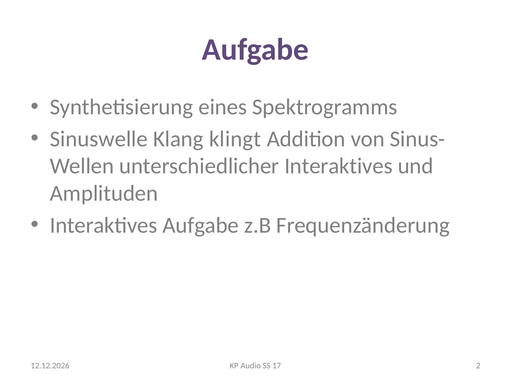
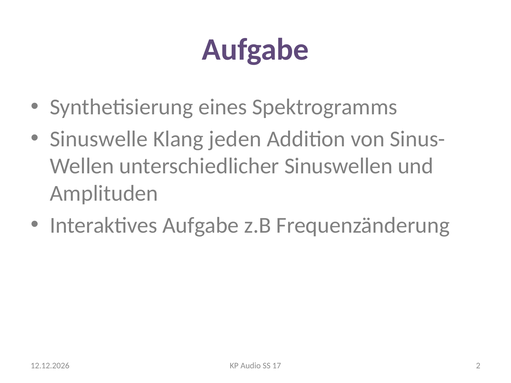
klingt: klingt -> jeden (235, 139)
unterschiedlicher Interaktives: Interaktives -> Sinuswellen (338, 166)
